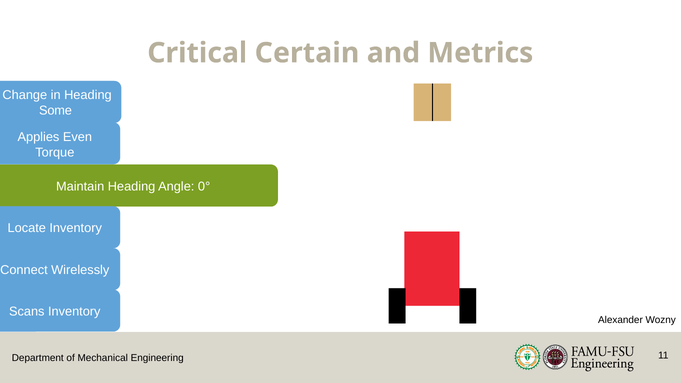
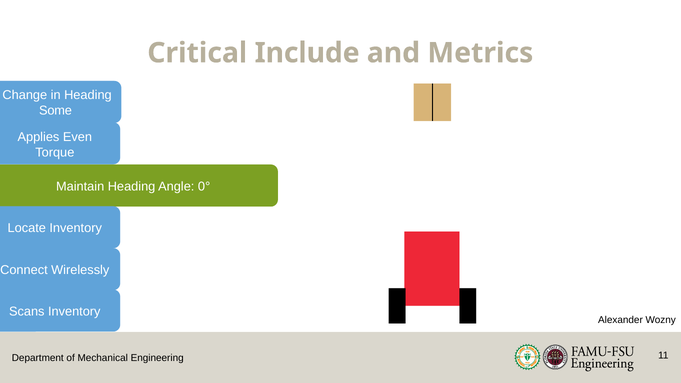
Certain: Certain -> Include (307, 53)
